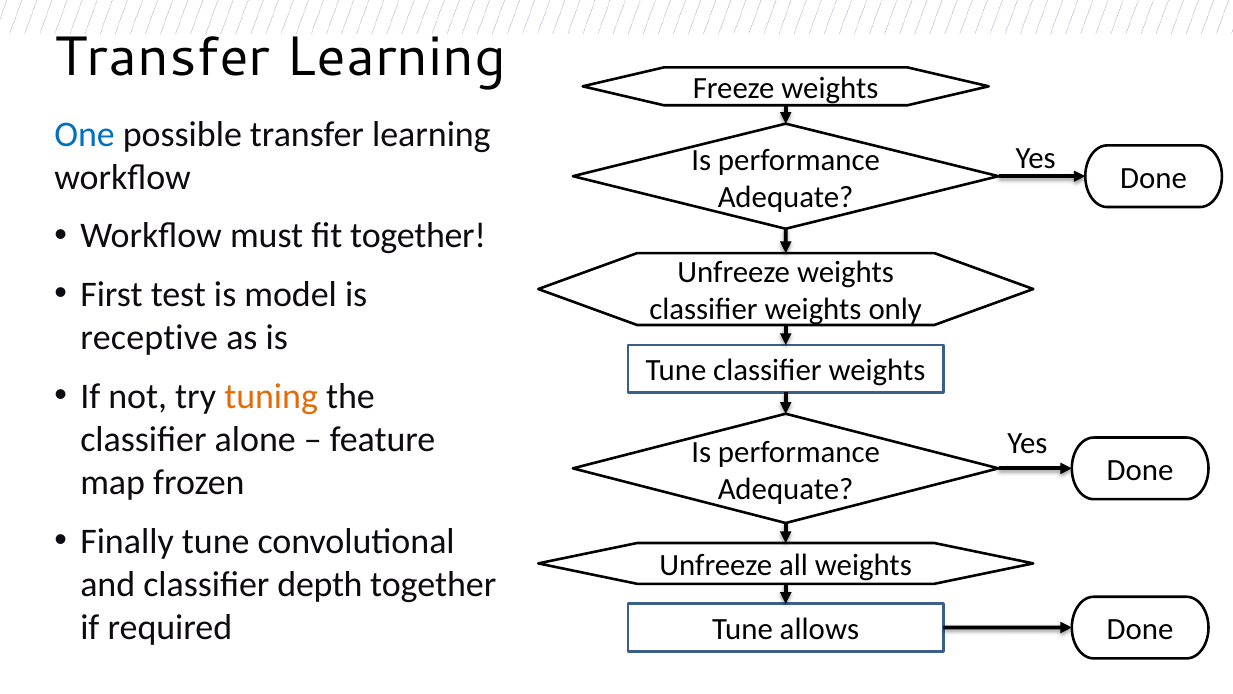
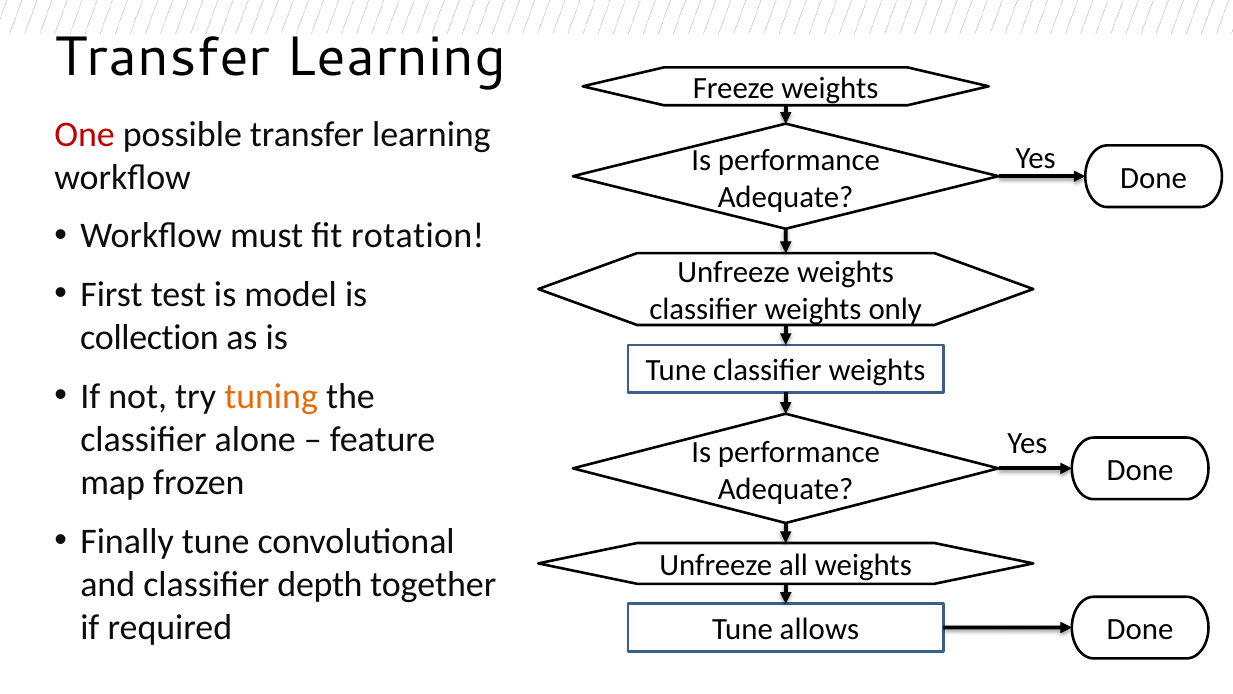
One colour: blue -> red (85, 134)
fit together: together -> rotation (418, 236)
receptive: receptive -> collection (149, 338)
